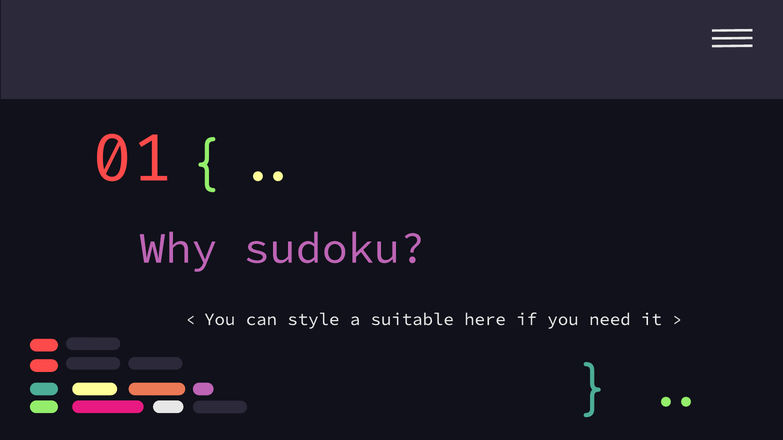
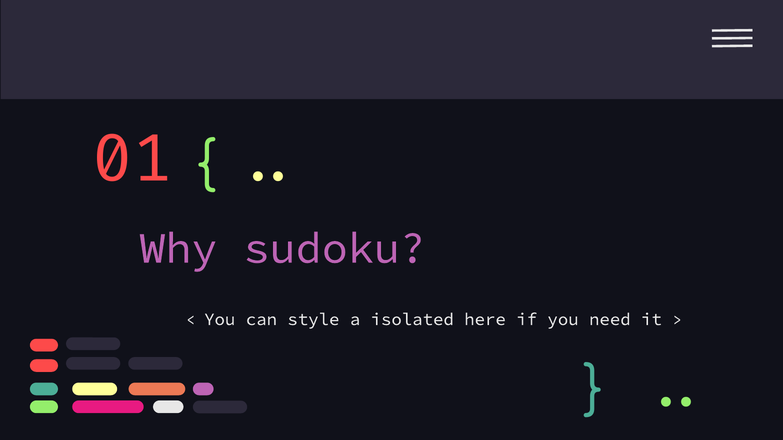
suitable: suitable -> isolated (412, 320)
